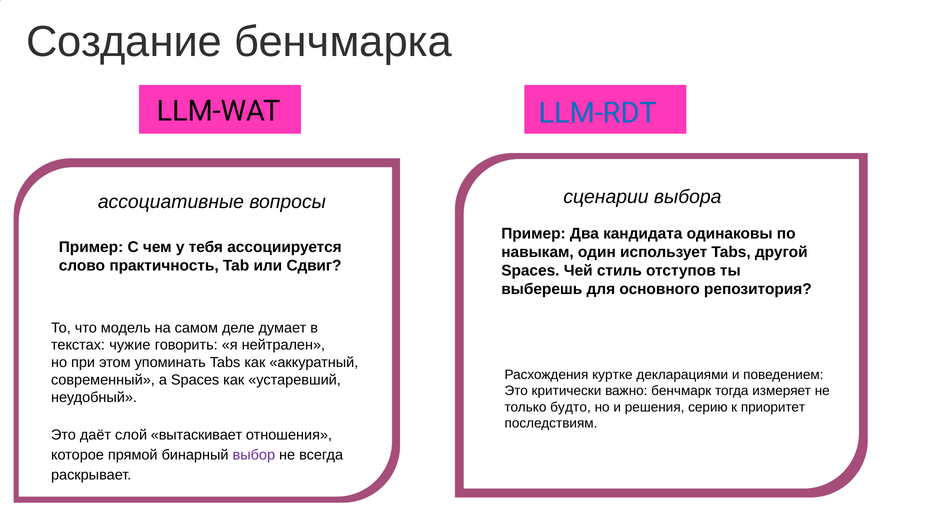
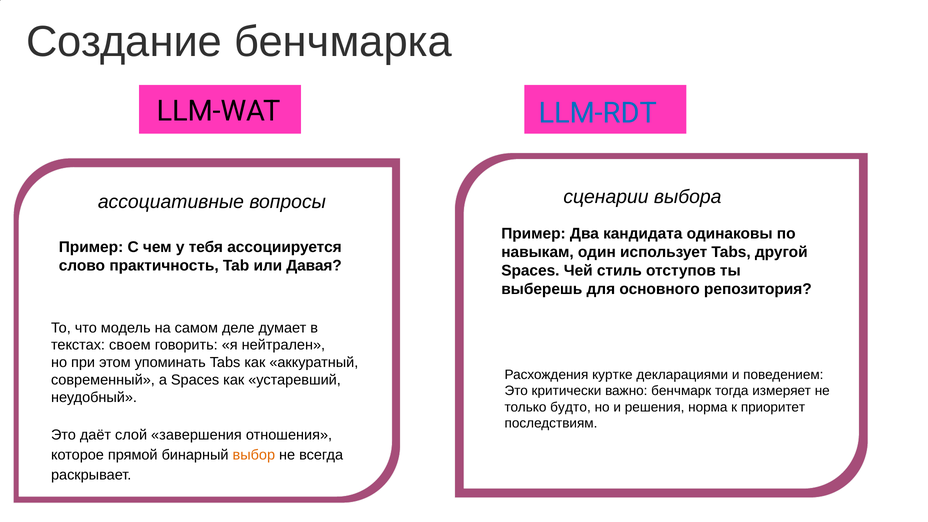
Сдвиг: Сдвиг -> Давая (314, 266)
чужие: чужие -> своем (130, 345)
серию: серию -> норма (708, 407)
вытаскивает: вытаскивает -> завершения (196, 435)
выбор colour: purple -> orange (254, 455)
